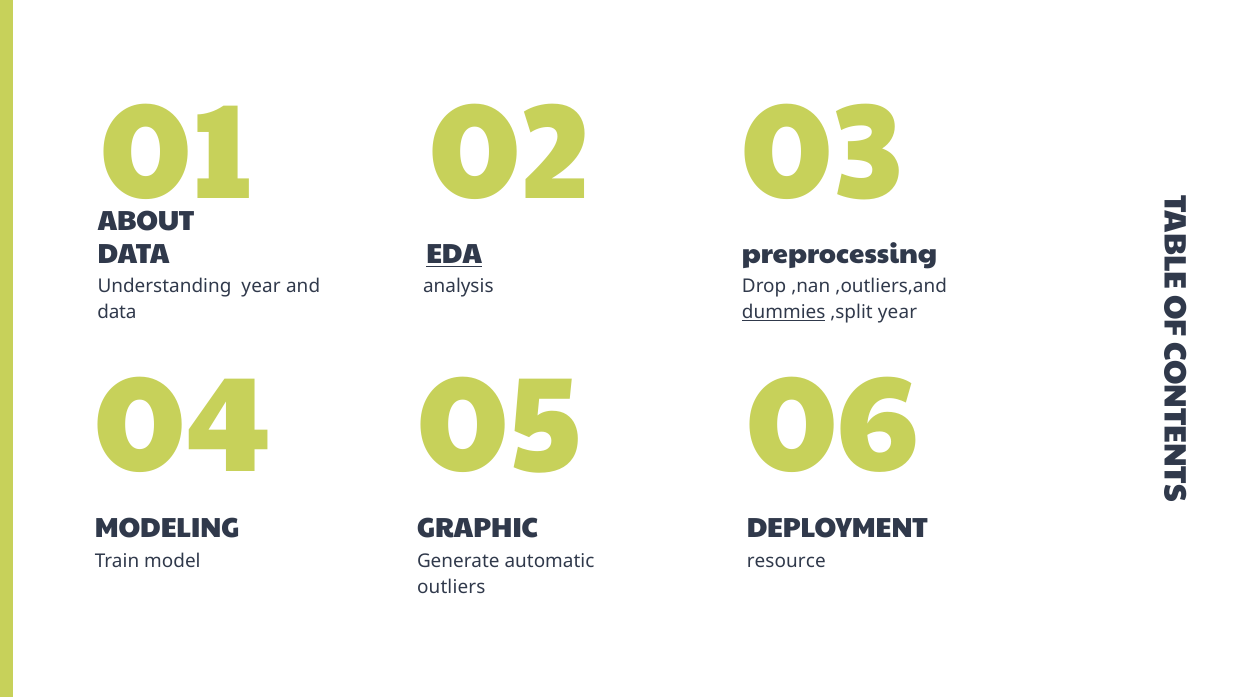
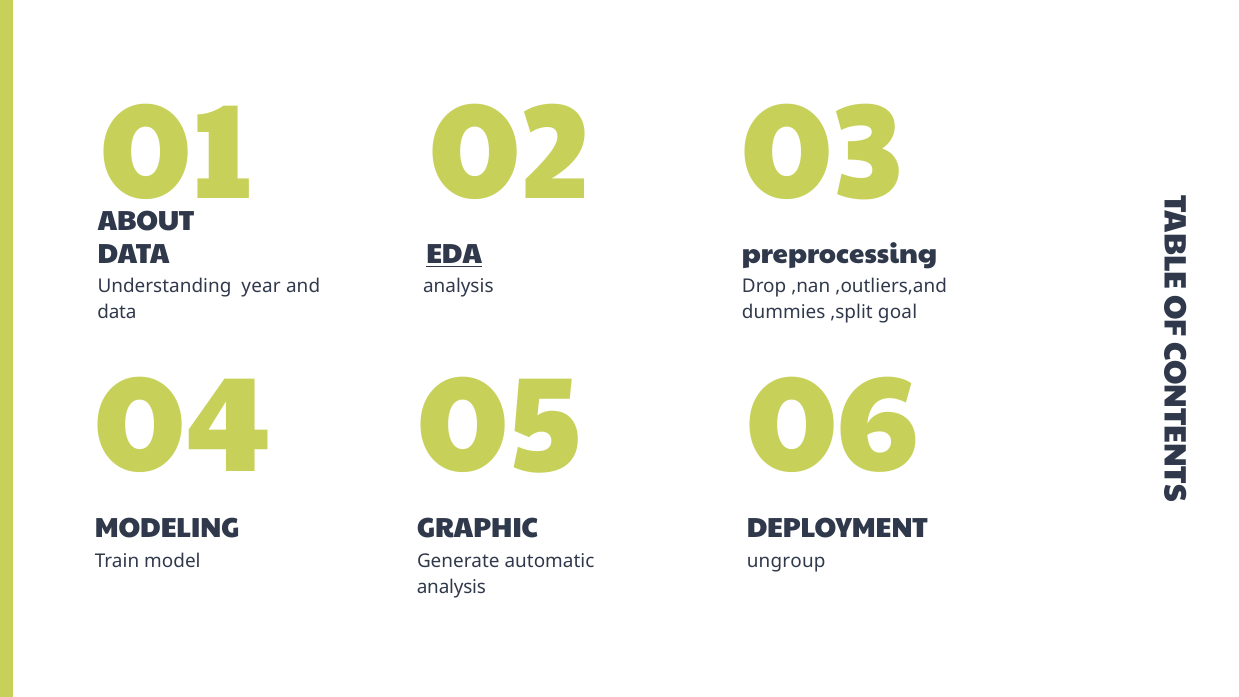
dummies underline: present -> none (784, 312)
,split year: year -> goal (898, 312)
resource: resource -> ungroup (786, 561)
outliers: outliers -> analysis (451, 587)
